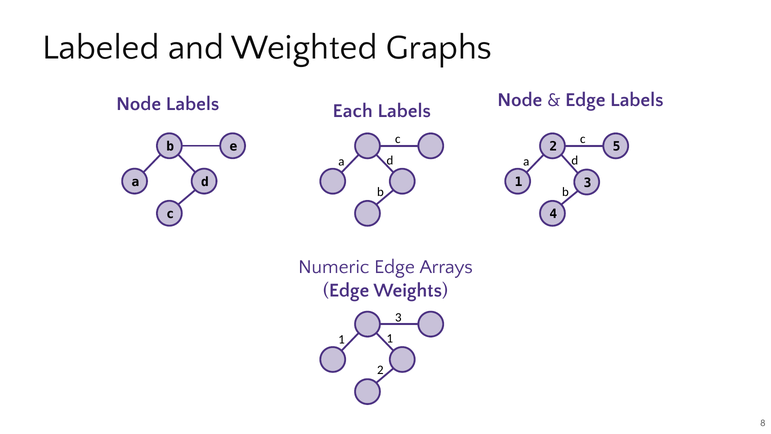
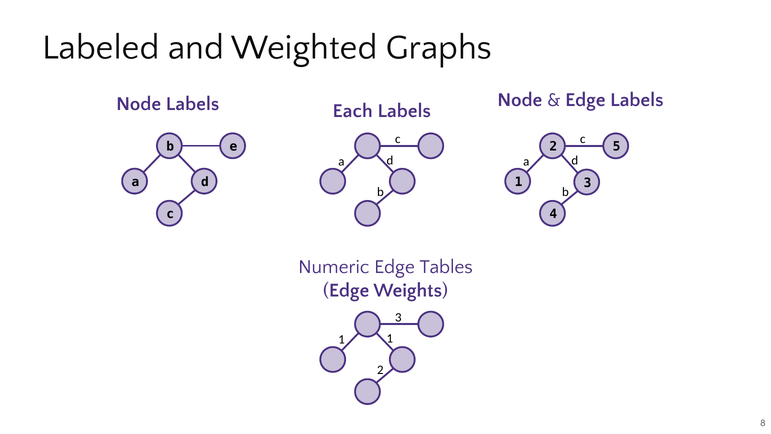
Arrays: Arrays -> Tables (446, 267)
